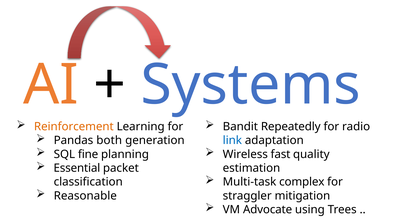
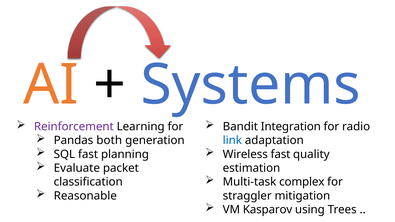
Reinforcement colour: orange -> purple (74, 127)
Repeatedly: Repeatedly -> Integration (291, 127)
SQL fine: fine -> fast (88, 154)
Essential: Essential -> Evaluate (77, 168)
Advocate: Advocate -> Kasparov (268, 210)
